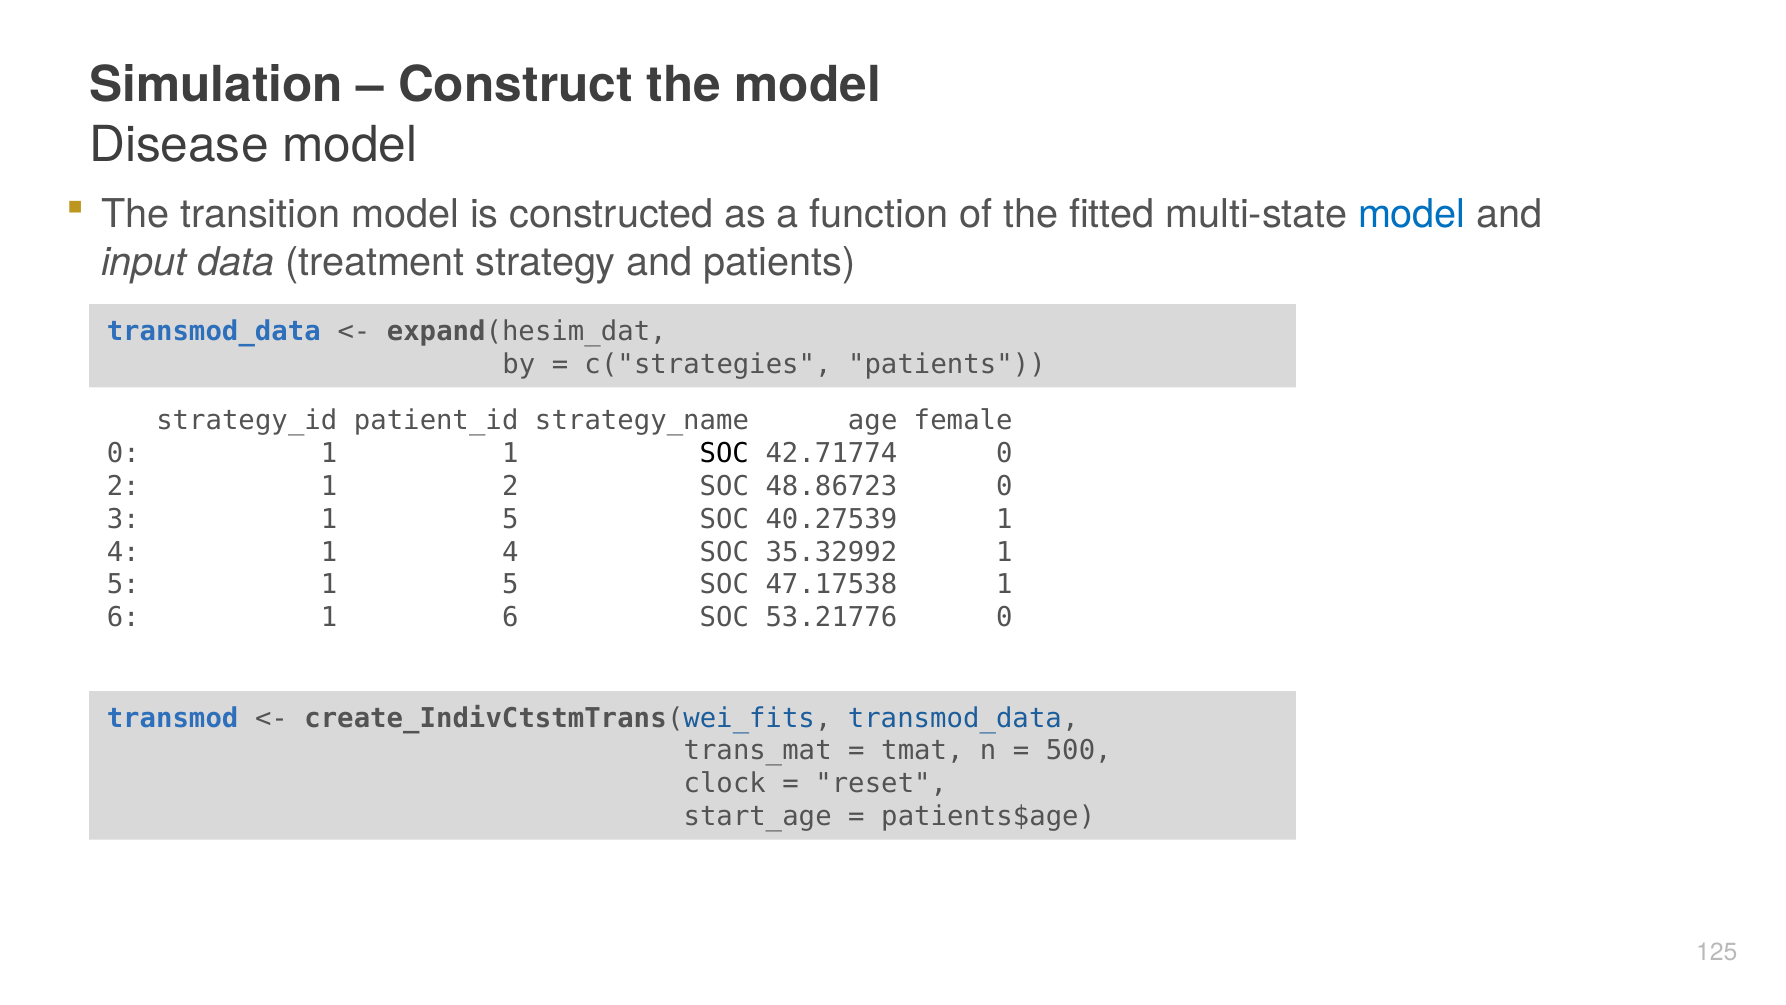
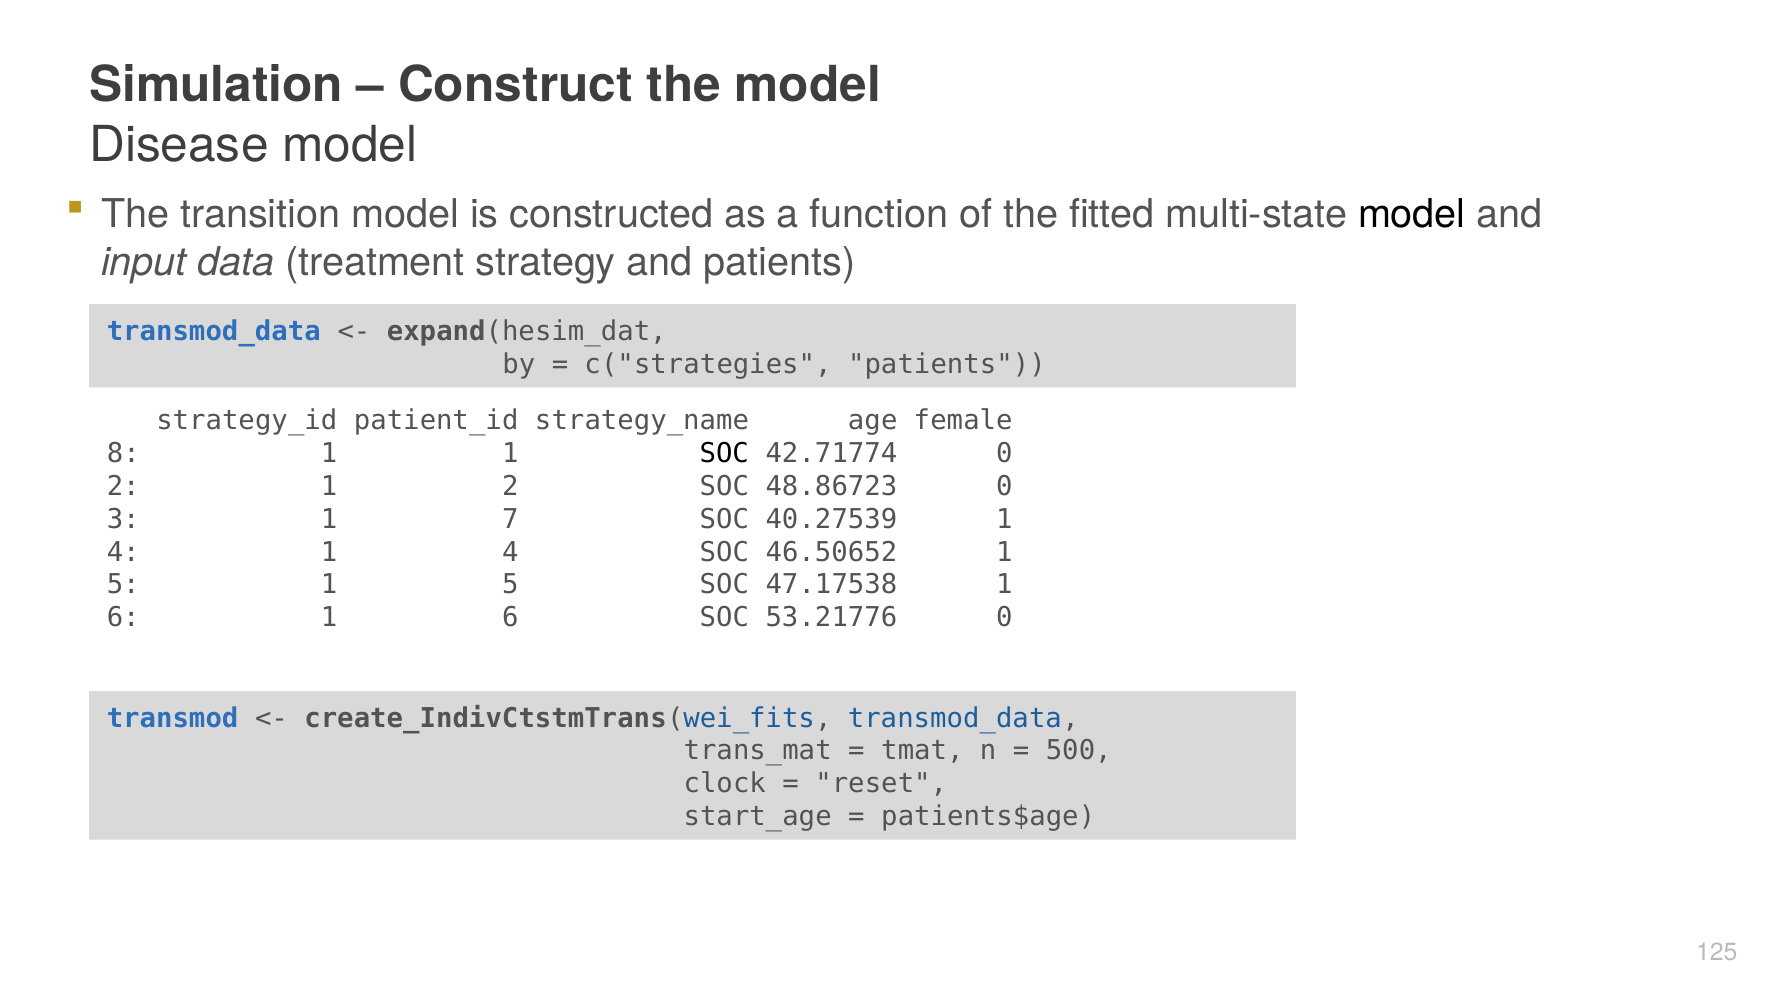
model colour: blue -> black (1412, 215)
0: 0 -> 8 (123, 454)
3 1 5: 5 -> 7 (510, 519)
35.32992: 35.32992 -> 46.50652 (831, 552)
